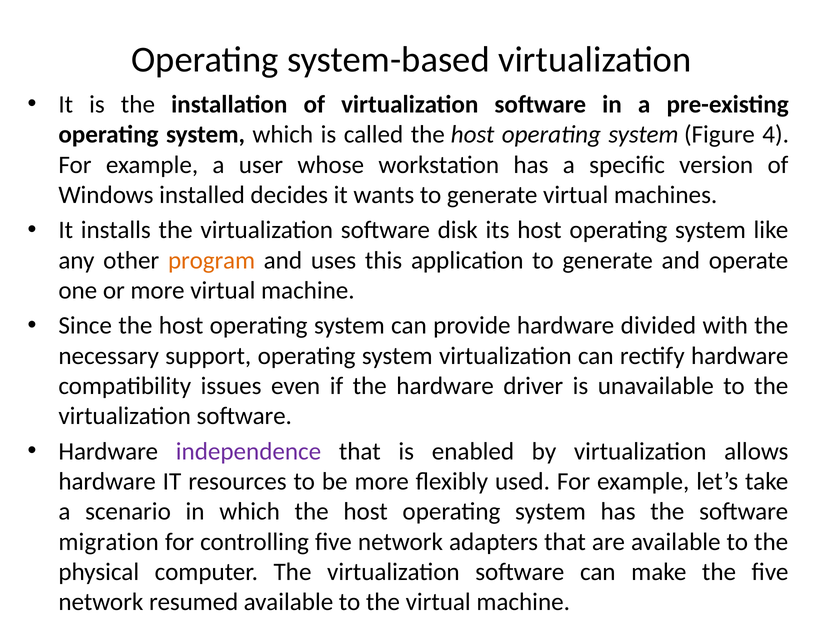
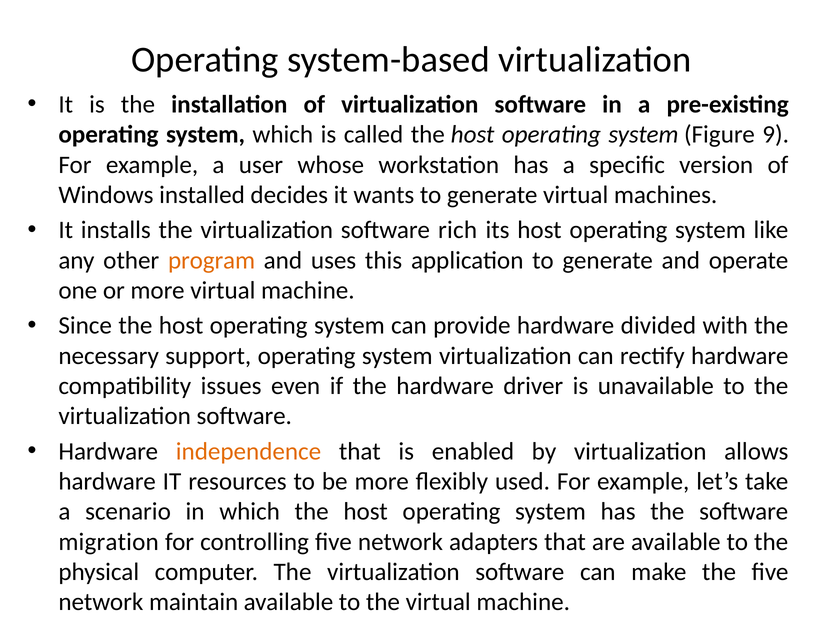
4: 4 -> 9 (776, 135)
disk: disk -> rich (458, 230)
independence colour: purple -> orange (249, 451)
resumed: resumed -> maintain (194, 602)
